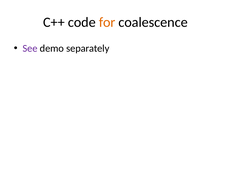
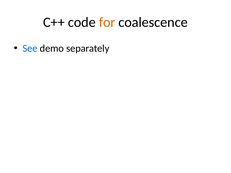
See colour: purple -> blue (30, 48)
